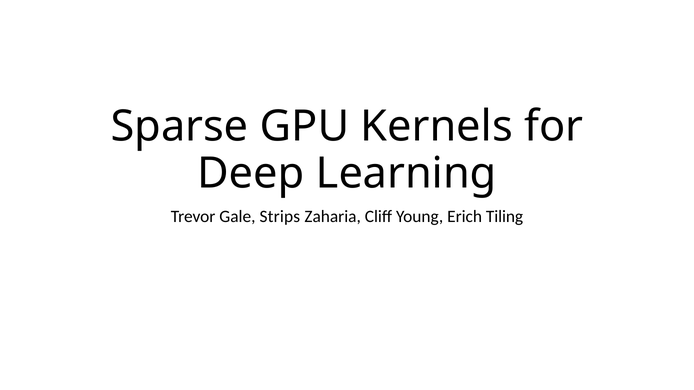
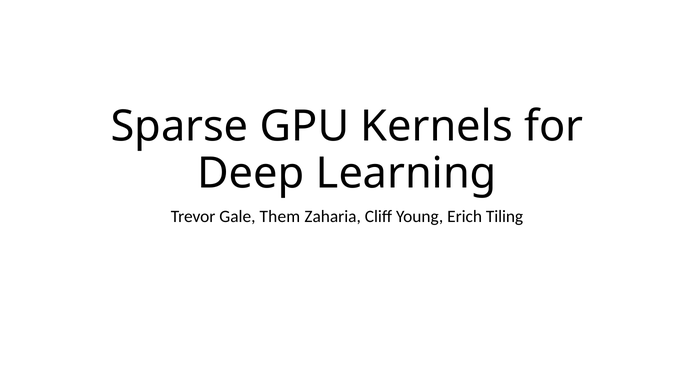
Strips: Strips -> Them (280, 217)
